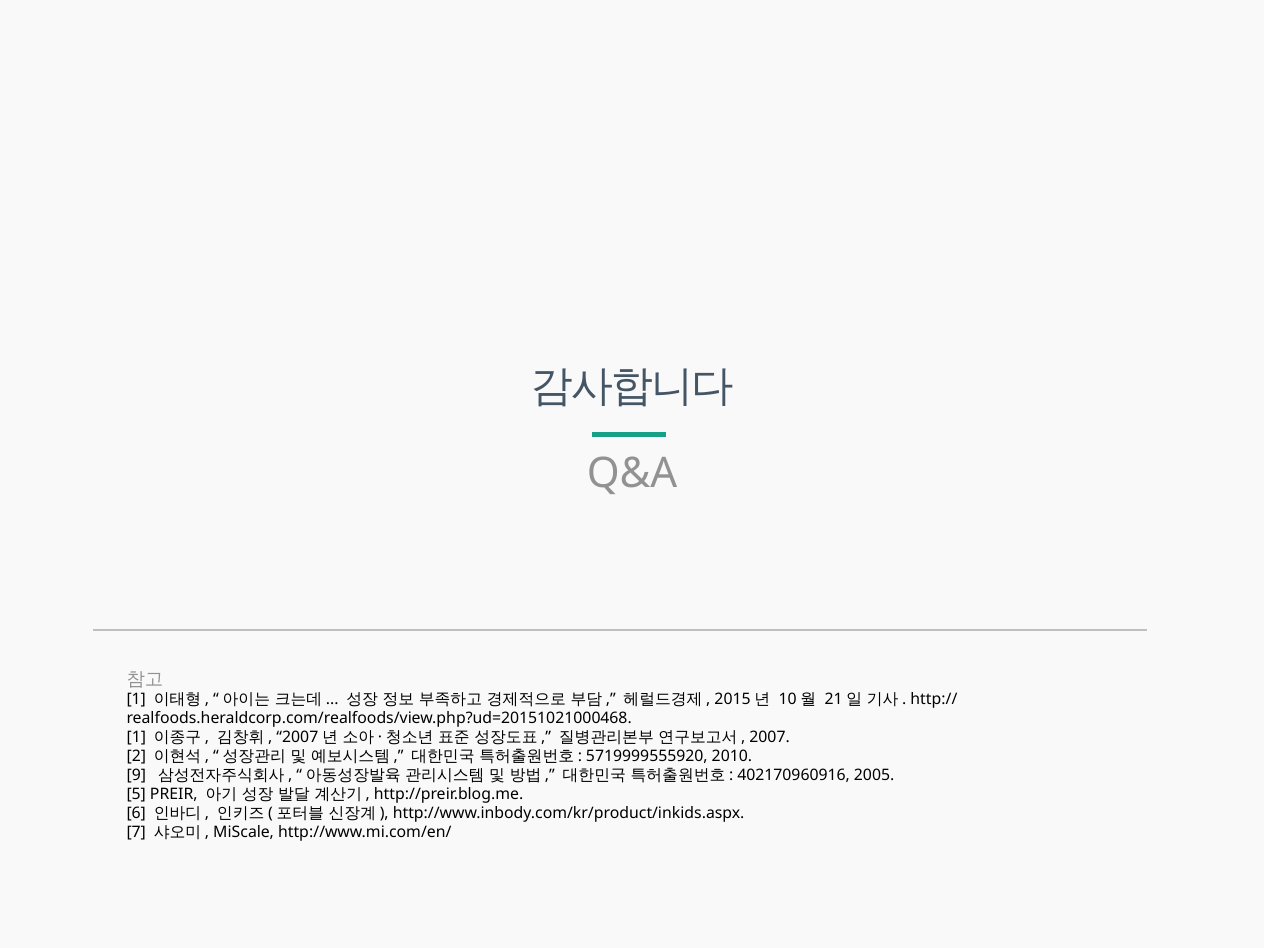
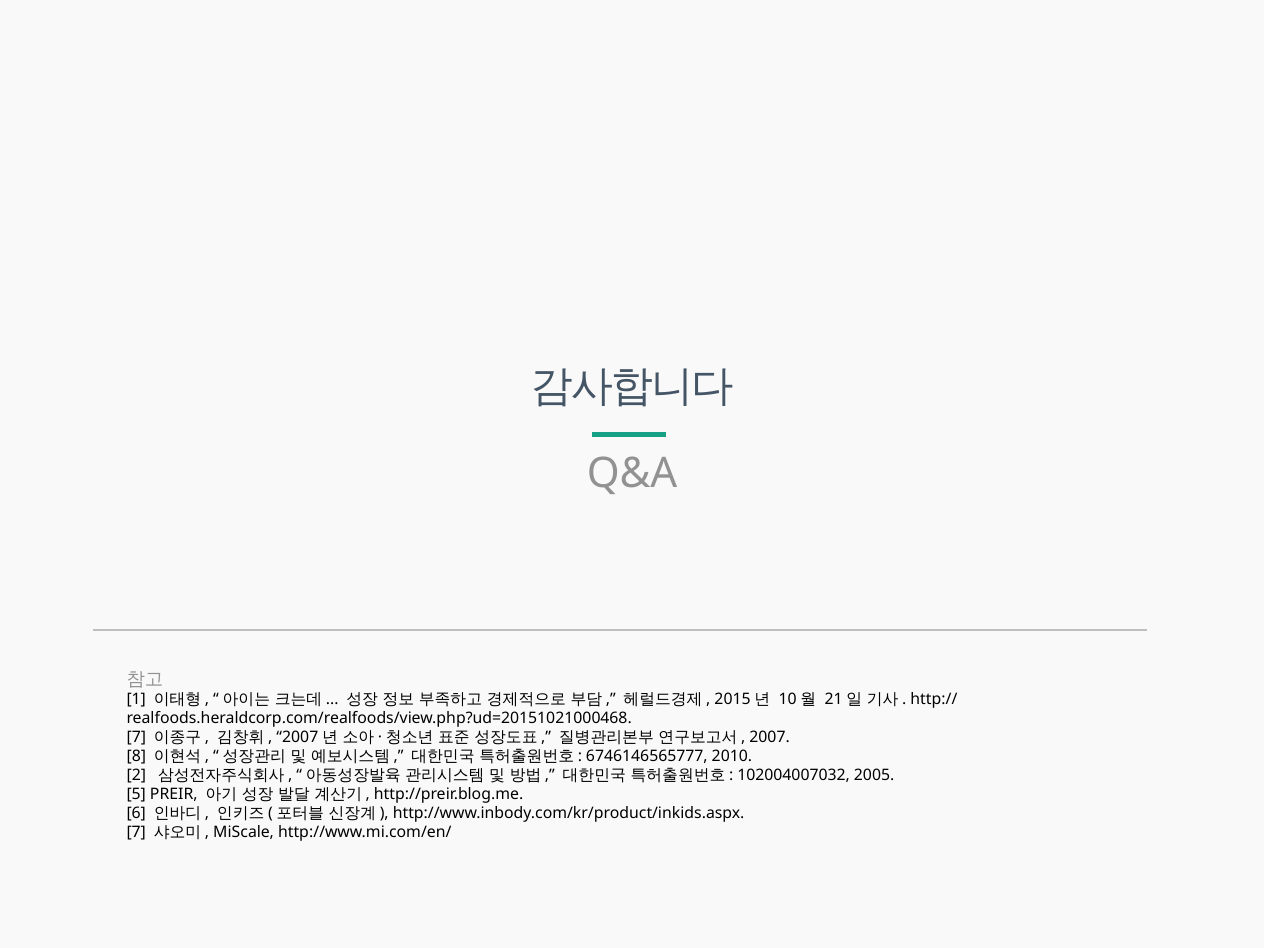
1: 1 -> 7 (136, 738)
2: 2 -> 8 (136, 757)
5719999555920: 5719999555920 -> 6746146565777 (647, 757)
9: 9 -> 2 (136, 776)
402170960916: 402170960916 -> 102004007032 (794, 776)
